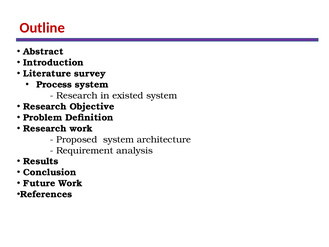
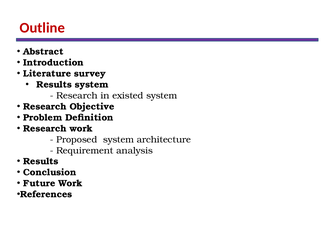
Process: Process -> Results (54, 85)
